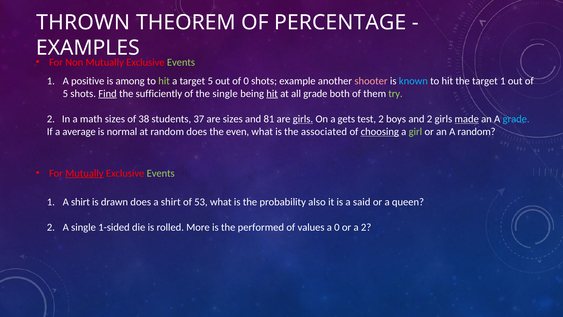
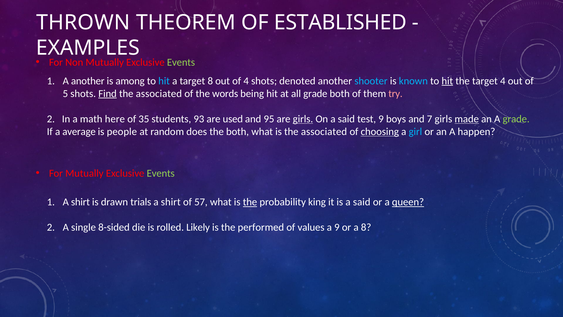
PERCENTAGE: PERCENTAGE -> ESTABLISHED (340, 22)
A positive: positive -> another (88, 81)
hit colour: light green -> light blue (164, 81)
target 5: 5 -> 8 (210, 81)
of 0: 0 -> 4 (246, 81)
example: example -> denoted (297, 81)
shooter colour: pink -> light blue (371, 81)
hit underline: none -> present (447, 81)
target 1: 1 -> 4 (503, 81)
sufficiently: sufficiently -> associated (159, 93)
the single: single -> words (225, 93)
hit underline: present -> none (272, 93)
try colour: light green -> pink (395, 93)
math sizes: sizes -> here (115, 119)
38: 38 -> 35 (144, 119)
37: 37 -> 93 (199, 119)
are sizes: sizes -> used (233, 119)
81: 81 -> 95 (269, 119)
On a gets: gets -> said (346, 119)
test 2: 2 -> 9 (381, 119)
and 2: 2 -> 7 (430, 119)
grade colour: light blue -> light green (516, 119)
normal: normal -> people (122, 132)
the even: even -> both (238, 132)
girl colour: light green -> light blue (415, 132)
A random: random -> happen (476, 132)
Mutually underline: present -> none (84, 173)
drawn does: does -> trials (141, 202)
53: 53 -> 57 (201, 202)
the underline: none -> present (250, 202)
also: also -> king (317, 202)
queen underline: none -> present (408, 202)
1-sided: 1-sided -> 8-sided (114, 227)
More: More -> Likely (198, 227)
a 0: 0 -> 9 (337, 227)
a 2: 2 -> 8 (366, 227)
